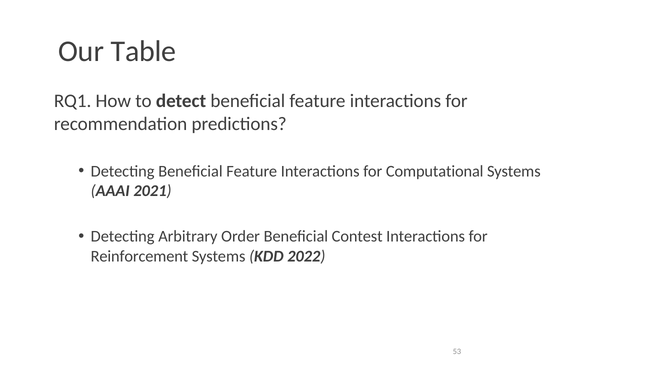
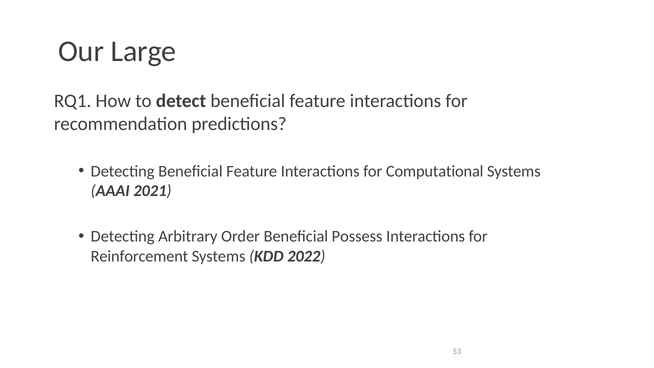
Table: Table -> Large (144, 51)
Contest: Contest -> Possess (357, 236)
